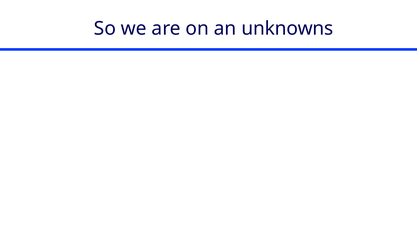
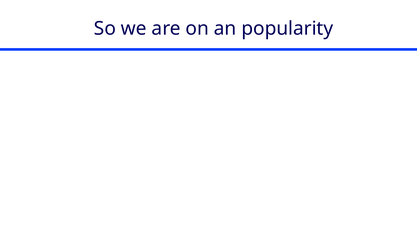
unknowns: unknowns -> popularity (287, 29)
